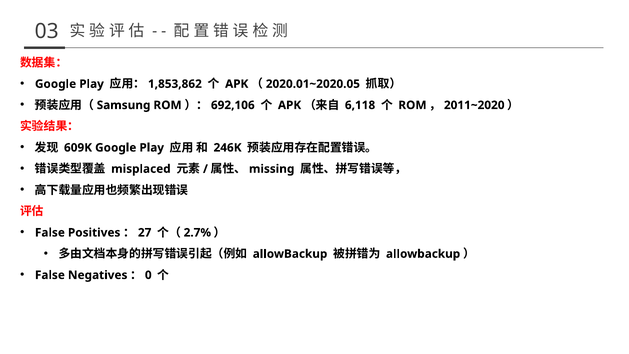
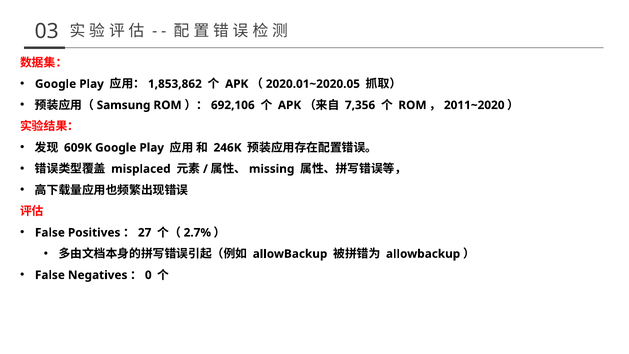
6,118: 6,118 -> 7,356 (360, 105)
